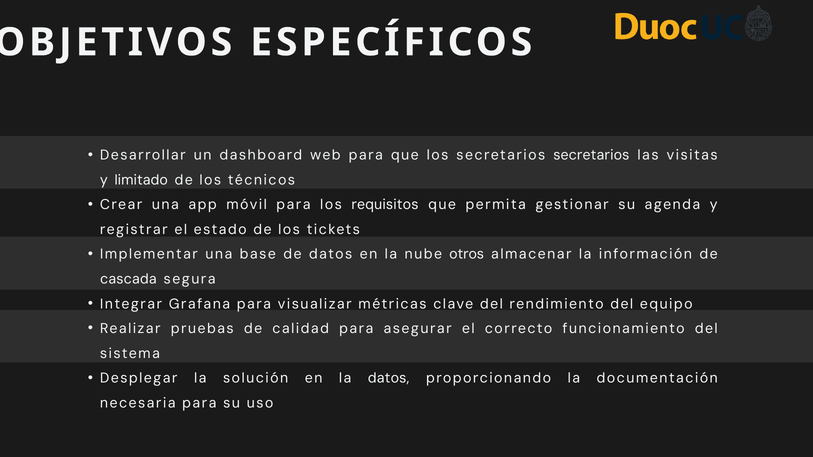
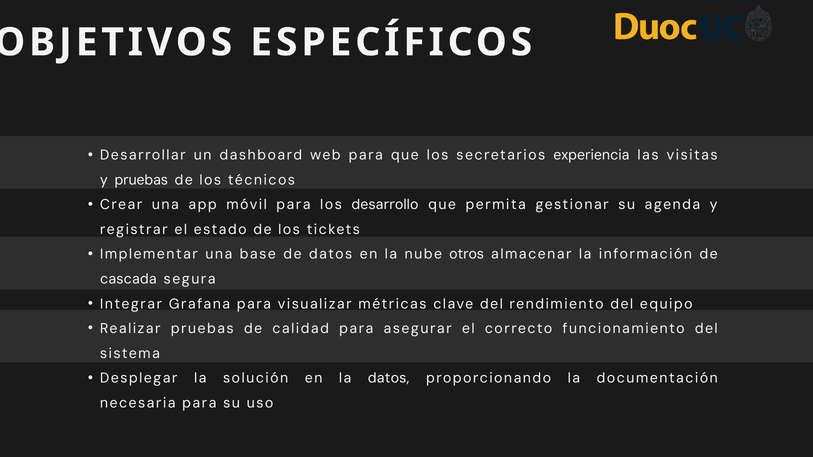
secretarios secretarios: secretarios -> experiencia (591, 155)
y limitado: limitado -> pruebas (141, 180)
requisitos: requisitos -> desarrollo (385, 205)
